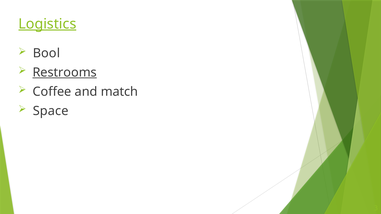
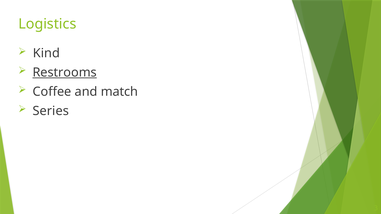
Logistics underline: present -> none (47, 24)
Bool: Bool -> Kind (46, 53)
Space: Space -> Series (51, 111)
